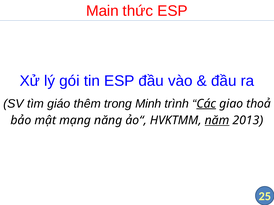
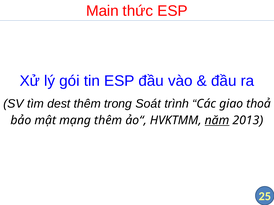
giáo: giáo -> dest (59, 104)
Minh: Minh -> Soát (148, 104)
Các underline: present -> none (206, 104)
mạng năng: năng -> thêm (108, 121)
